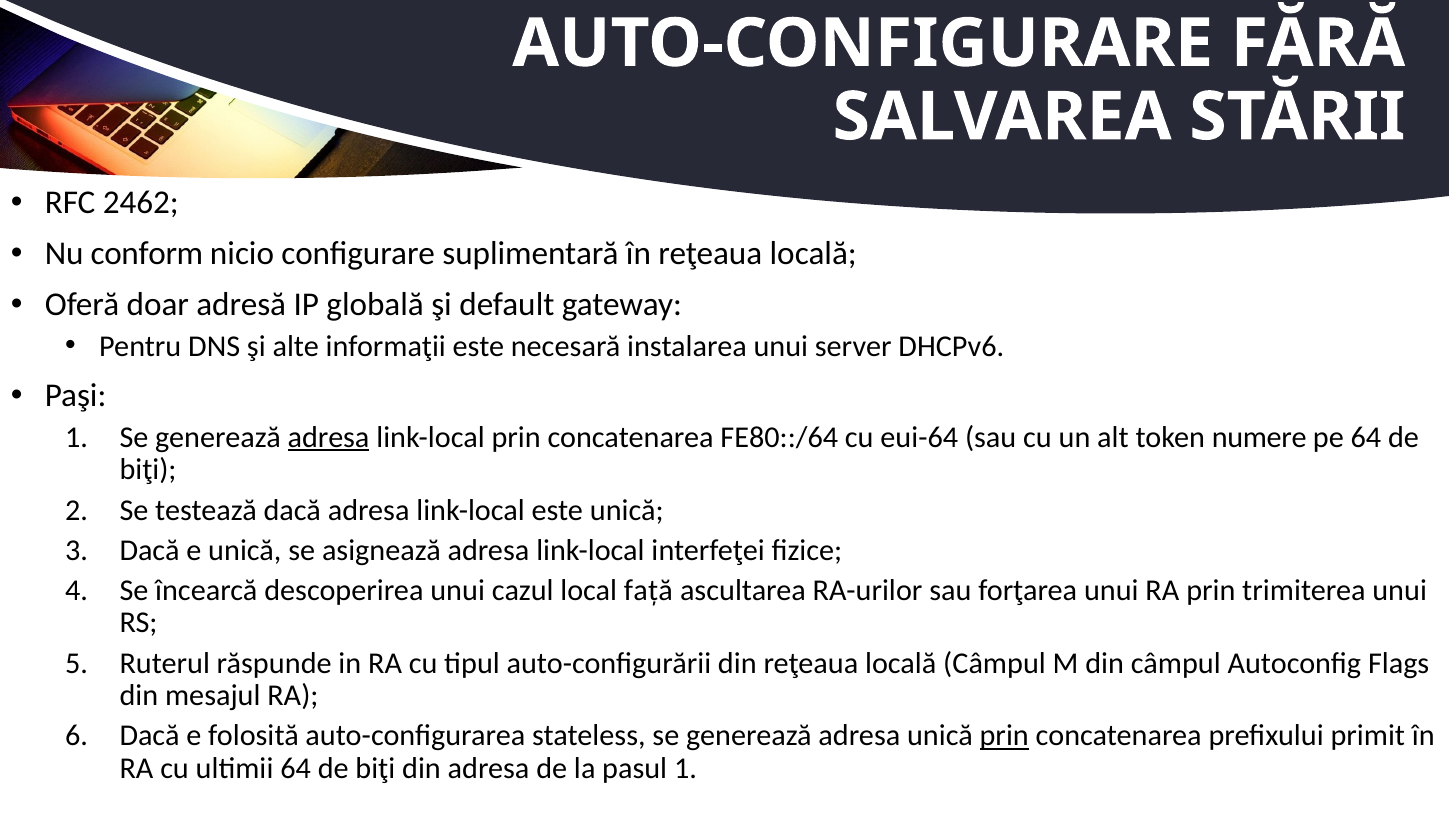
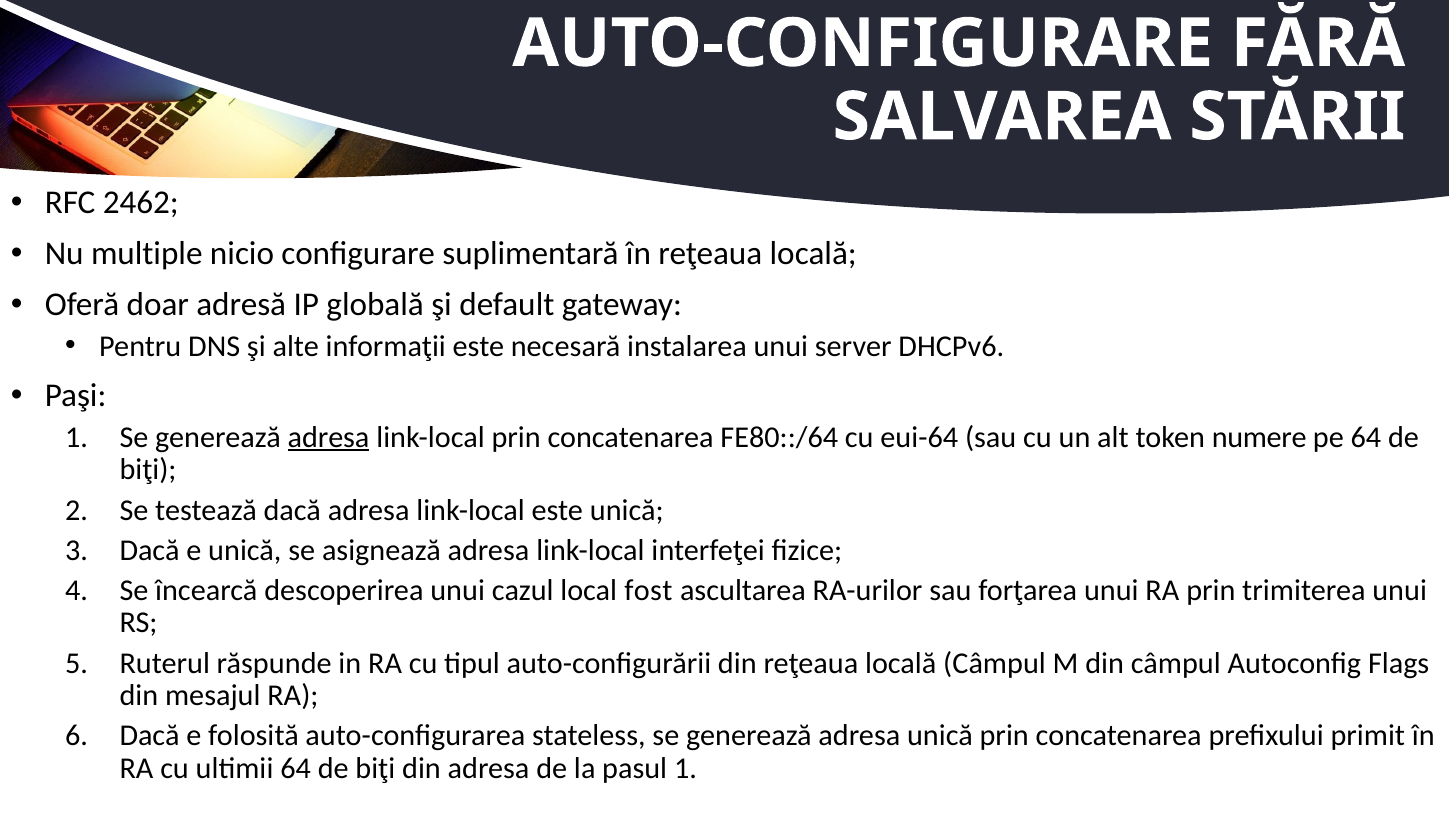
conform: conform -> multiple (147, 253)
față: față -> fost (648, 590)
prin underline: present -> none (1004, 736)
